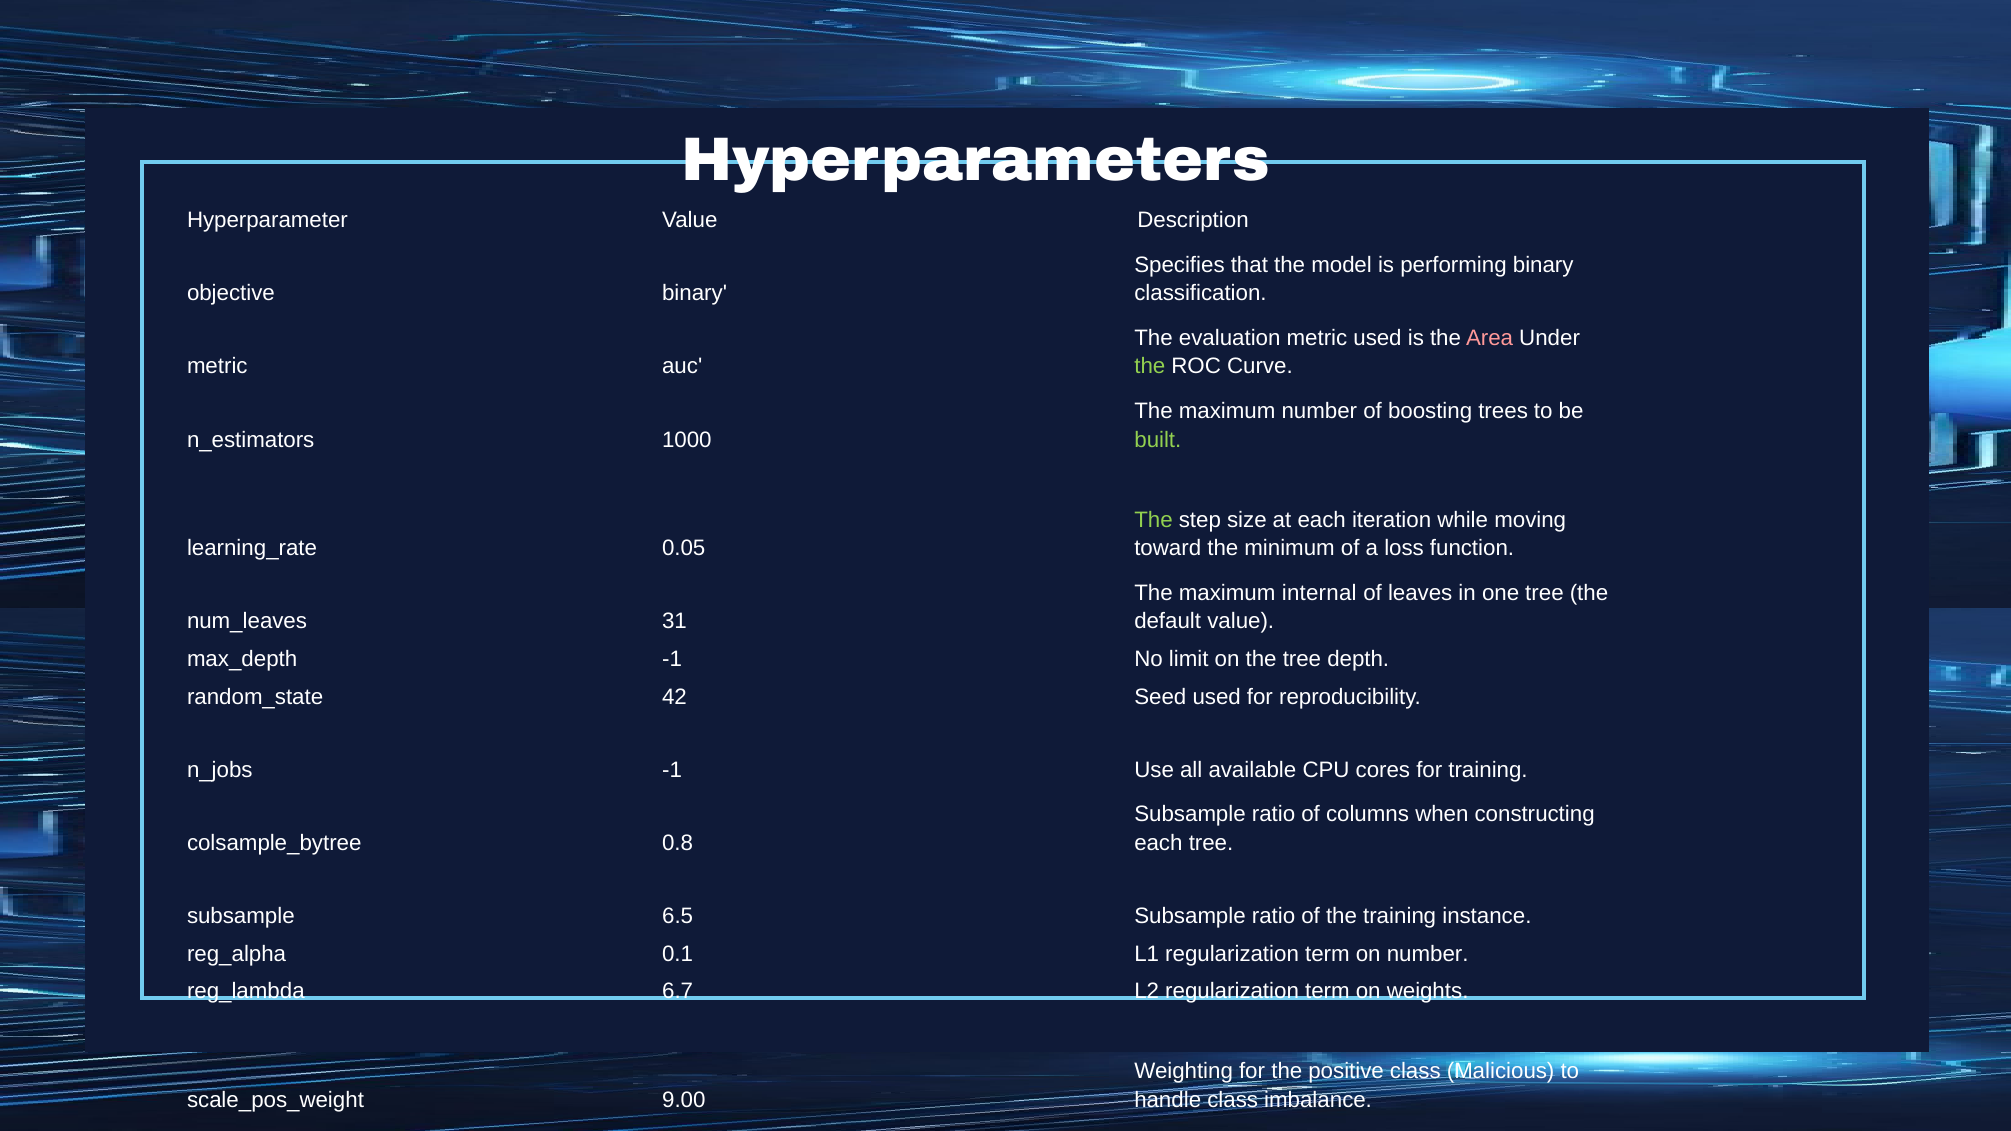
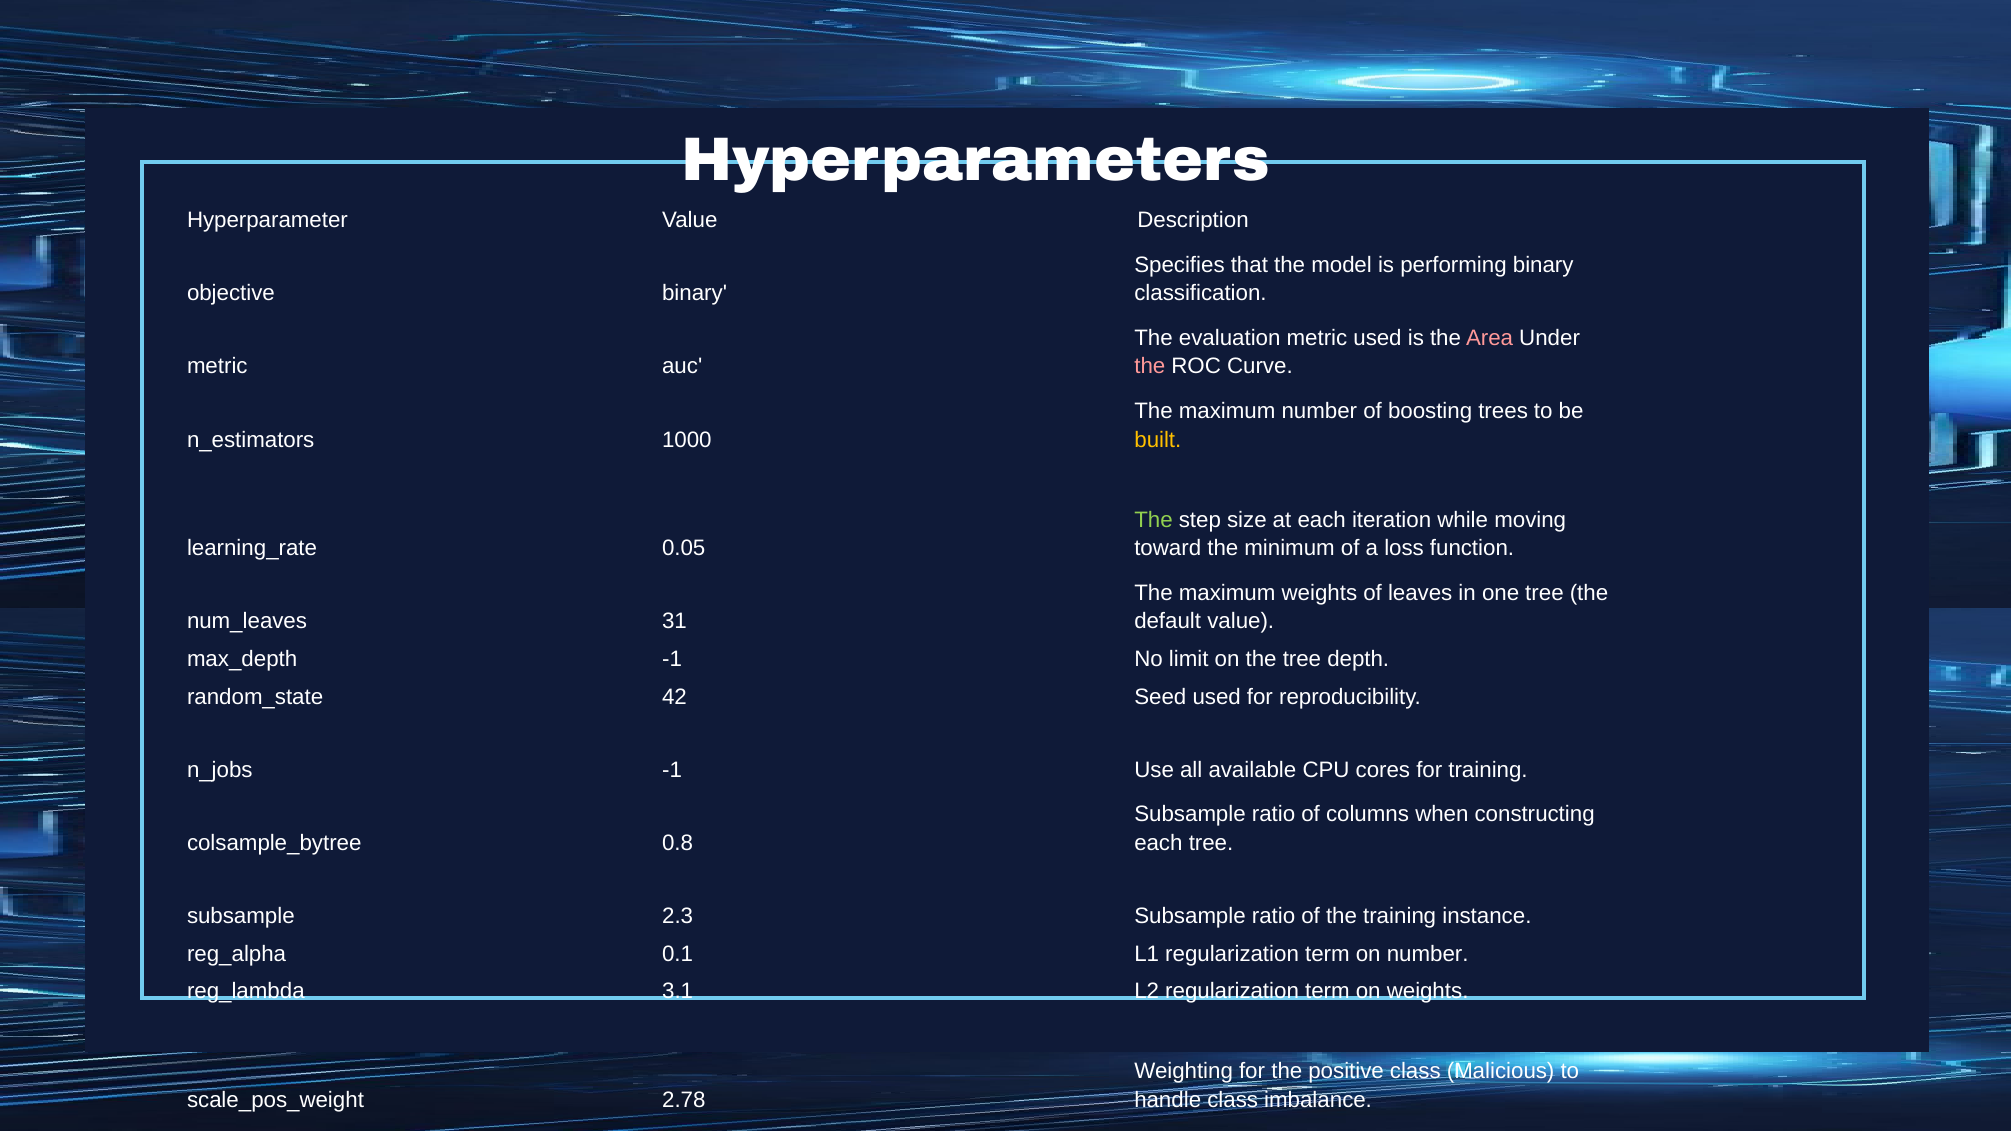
the colour: light green -> pink (1150, 367)
built colour: light green -> yellow (1158, 440)
maximum internal: internal -> weights (1319, 593)
6.5: 6.5 -> 2.3 (678, 916)
6.7: 6.7 -> 3.1 (678, 992)
9.00: 9.00 -> 2.78 (684, 1100)
